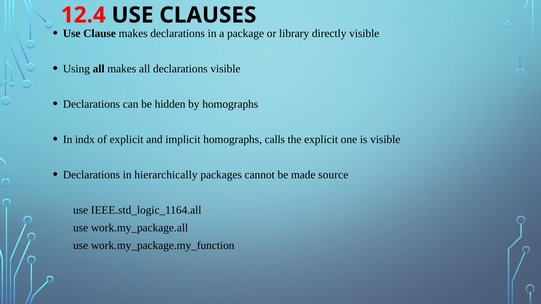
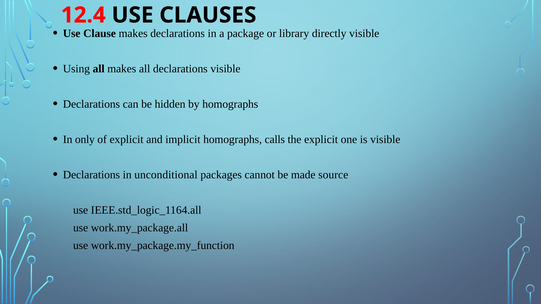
indx: indx -> only (85, 140)
hierarchically: hierarchically -> unconditional (166, 175)
